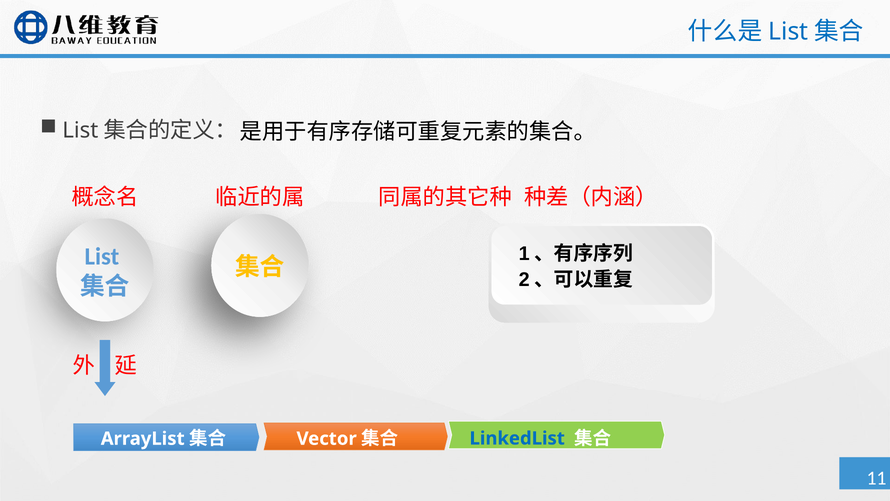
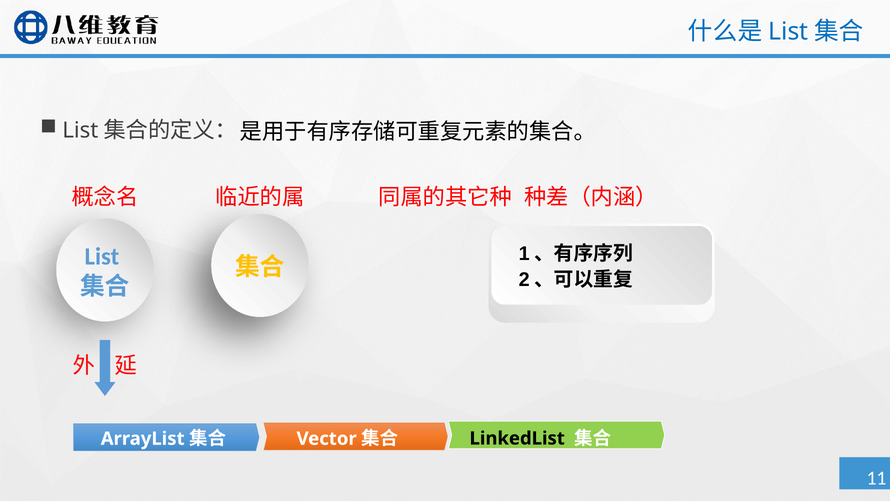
LinkedList colour: blue -> black (517, 438)
